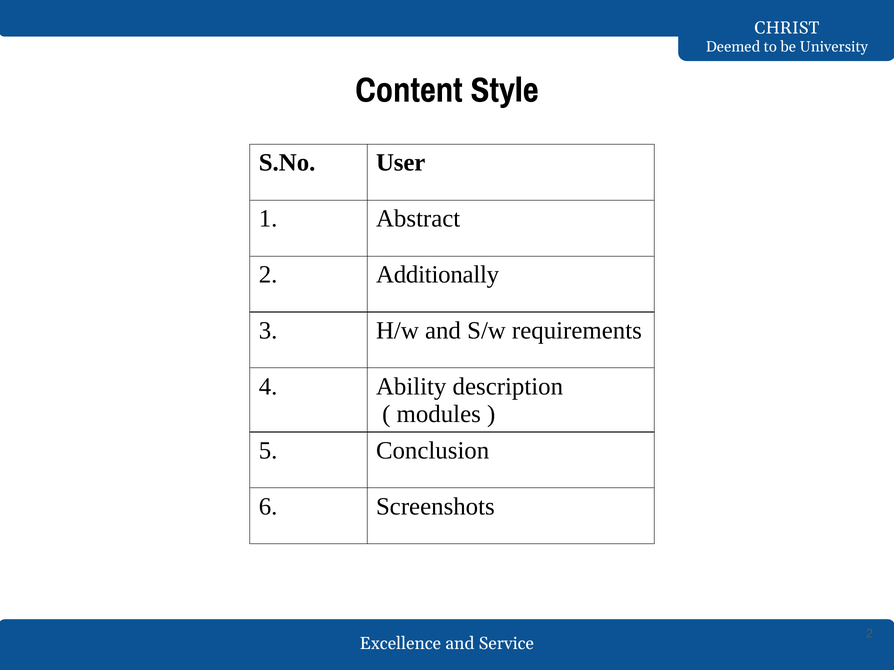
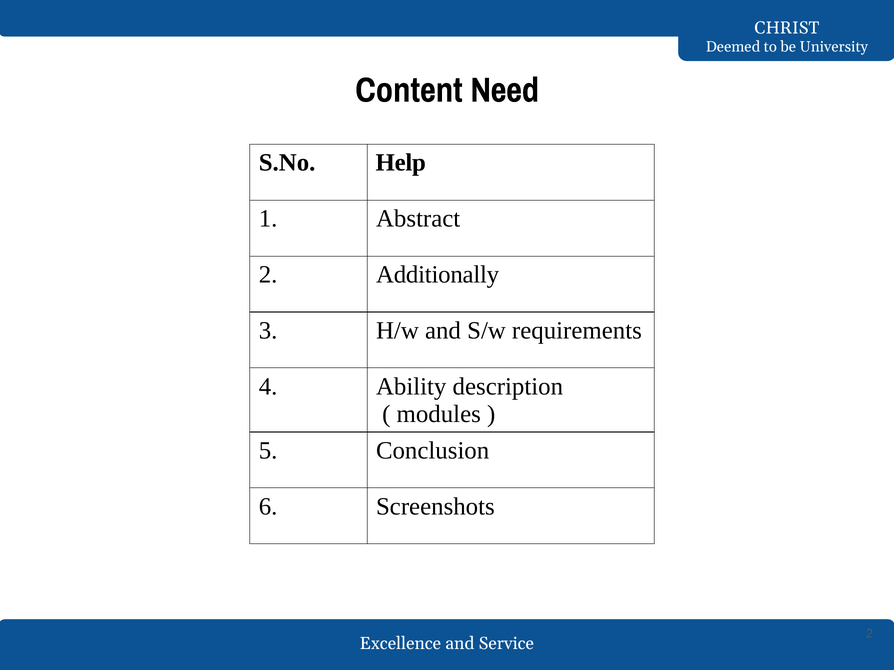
Style: Style -> Need (505, 90)
User: User -> Help (401, 163)
